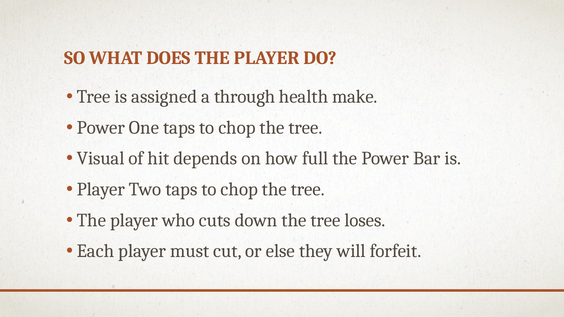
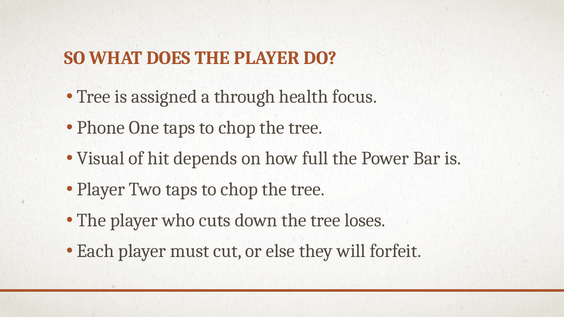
make: make -> focus (355, 97)
Power: Power -> Phone (101, 128)
